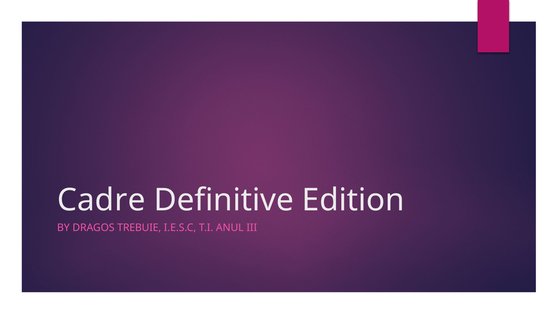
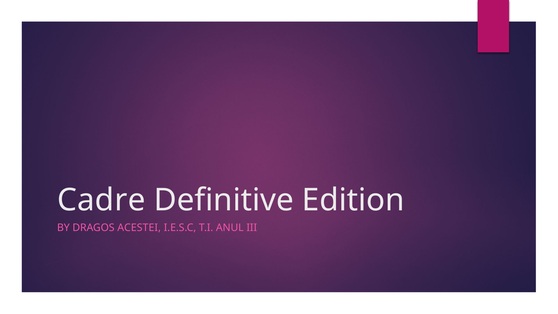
TREBUIE: TREBUIE -> ACESTEI (139, 228)
